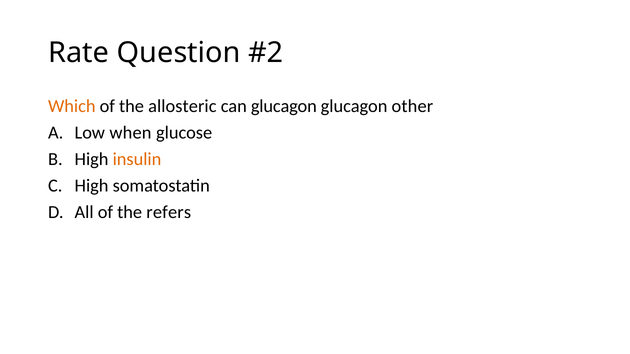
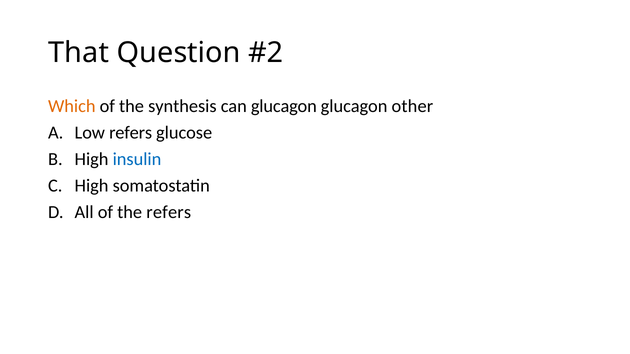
Rate: Rate -> That (79, 53)
allosteric: allosteric -> synthesis (182, 107)
Low when: when -> refers (131, 133)
insulin colour: orange -> blue (137, 159)
